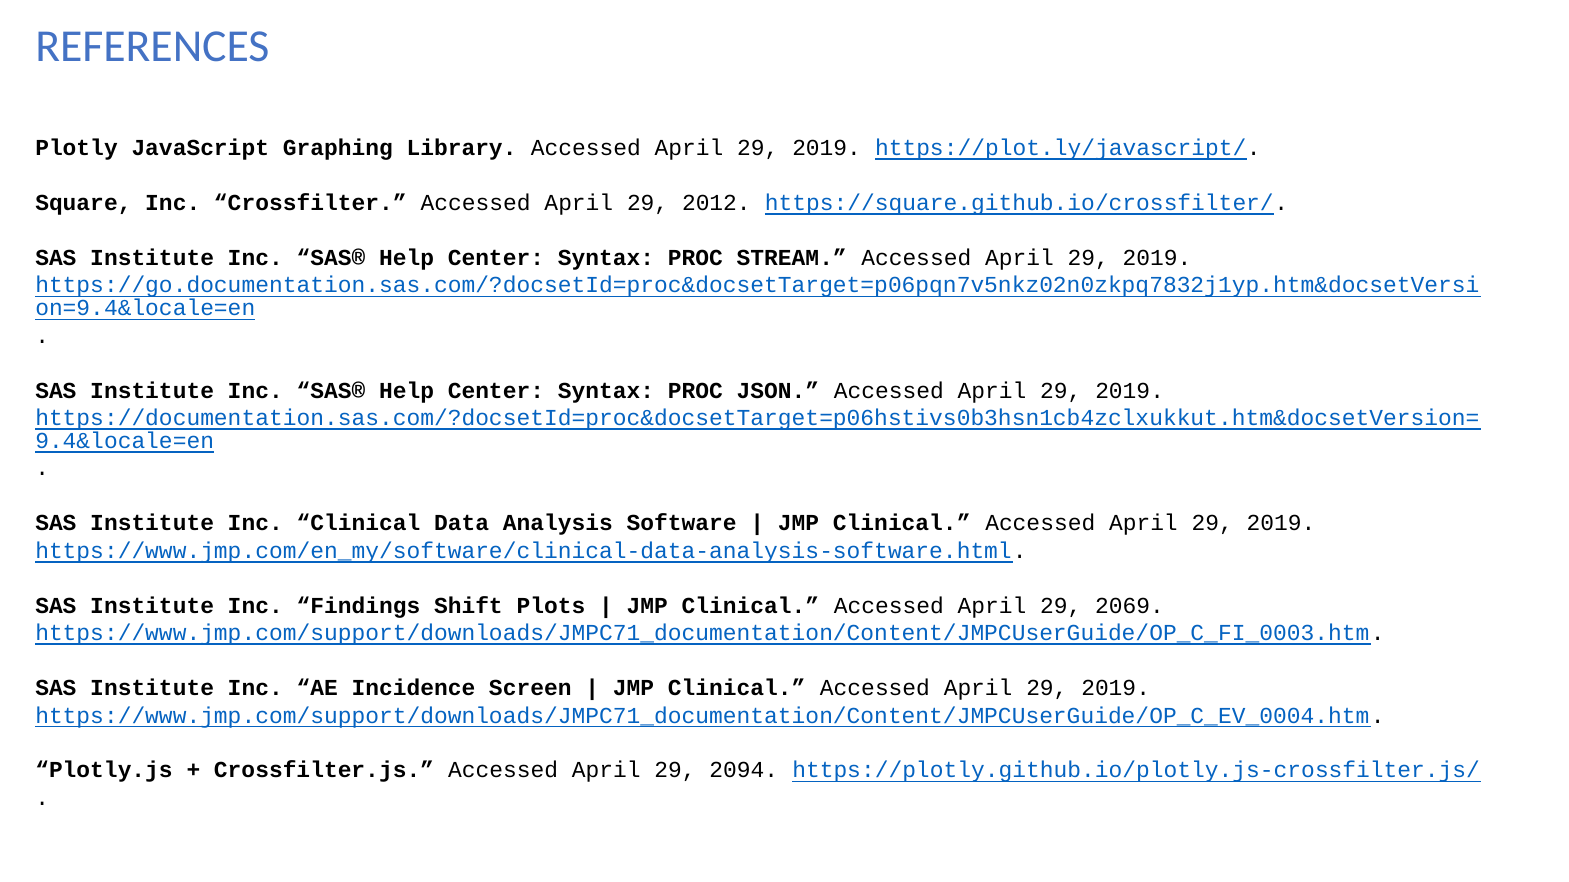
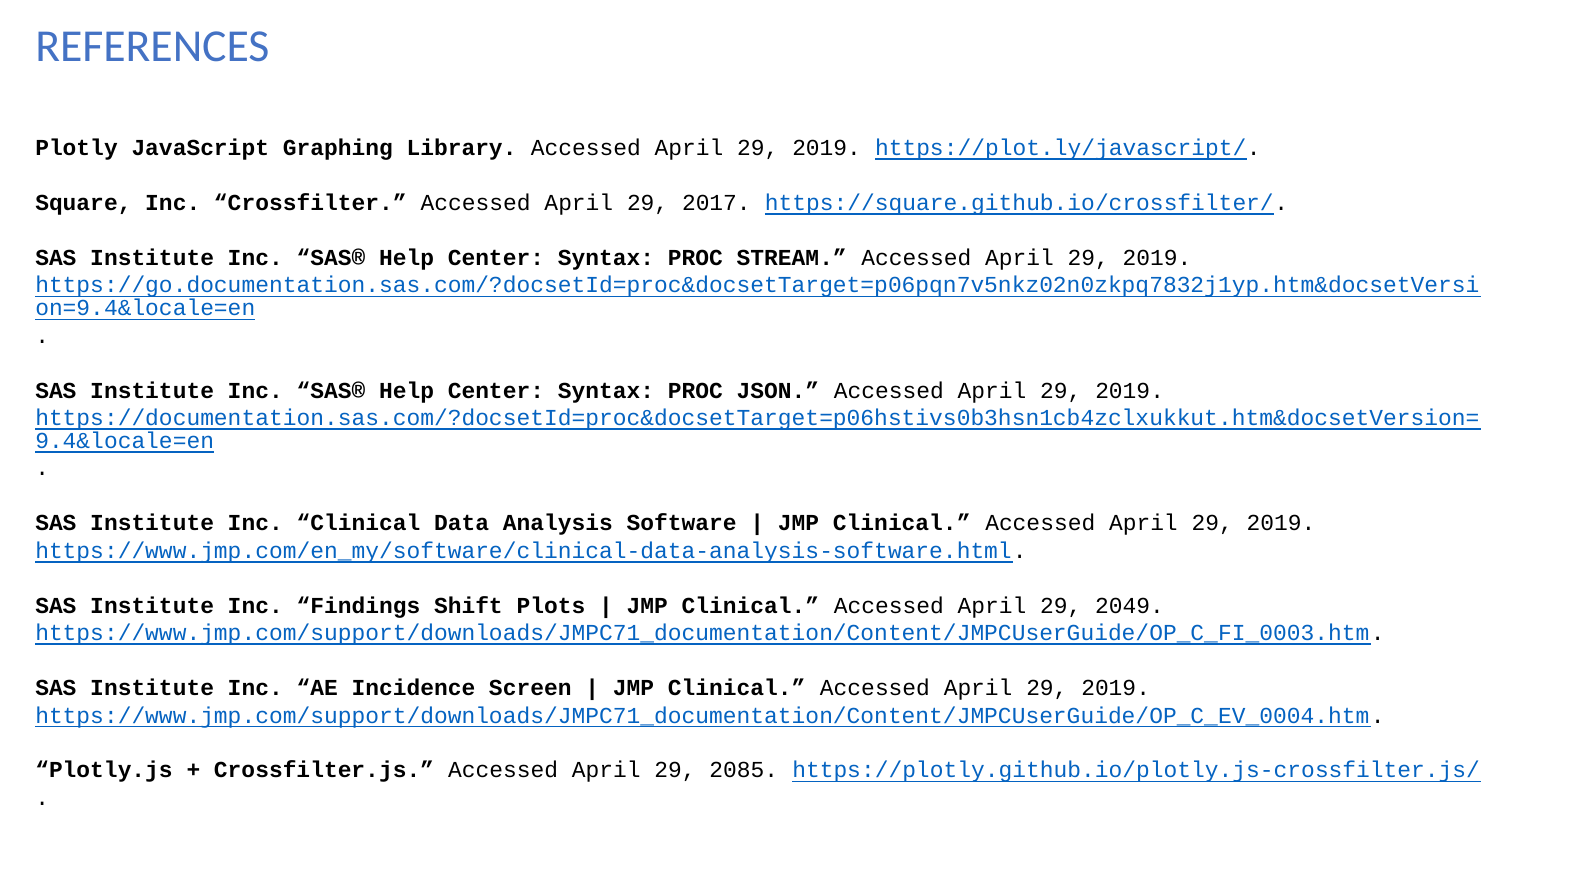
2012: 2012 -> 2017 (716, 203)
2069: 2069 -> 2049 (1130, 606)
2094: 2094 -> 2085 (744, 771)
